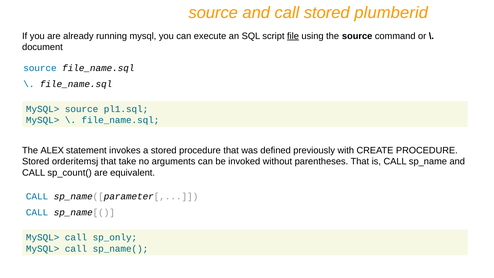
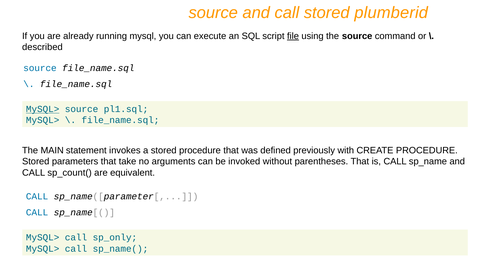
document: document -> described (42, 47)
MySQL> underline: none -> present (43, 109)
ALEX: ALEX -> MAIN (52, 150)
orderitemsj: orderitemsj -> parameters (75, 162)
